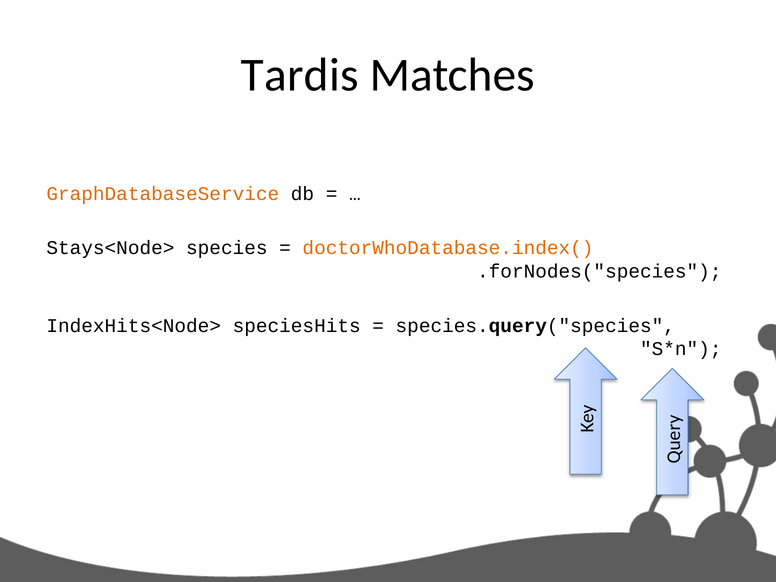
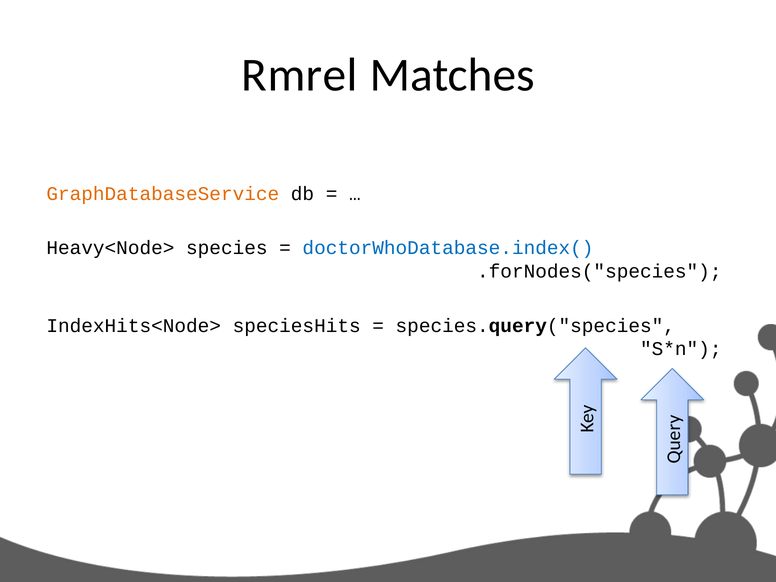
Tardis: Tardis -> Rmrel (300, 75)
Stays<Node>: Stays<Node> -> Heavy<Node> (110, 248)
doctorWhoDatabase.index( colour: orange -> blue (448, 248)
